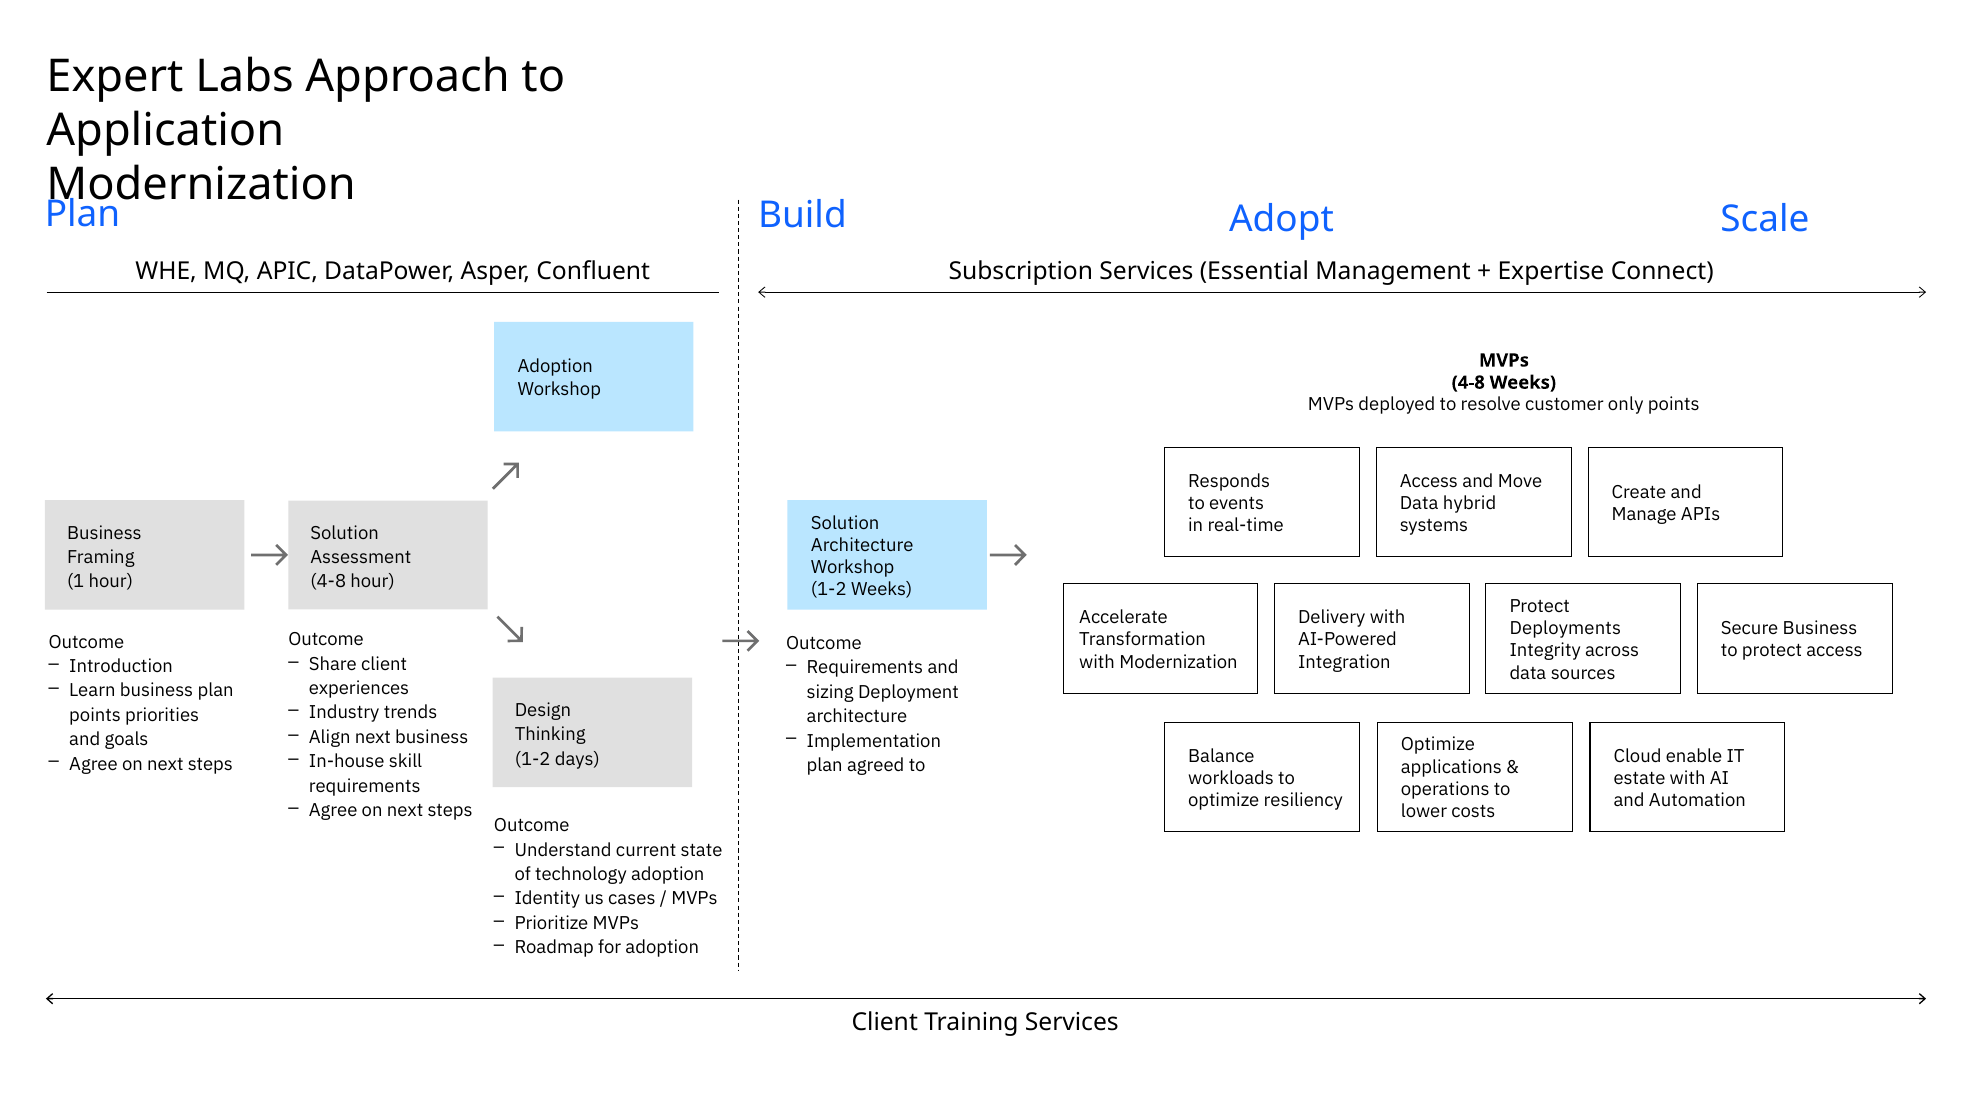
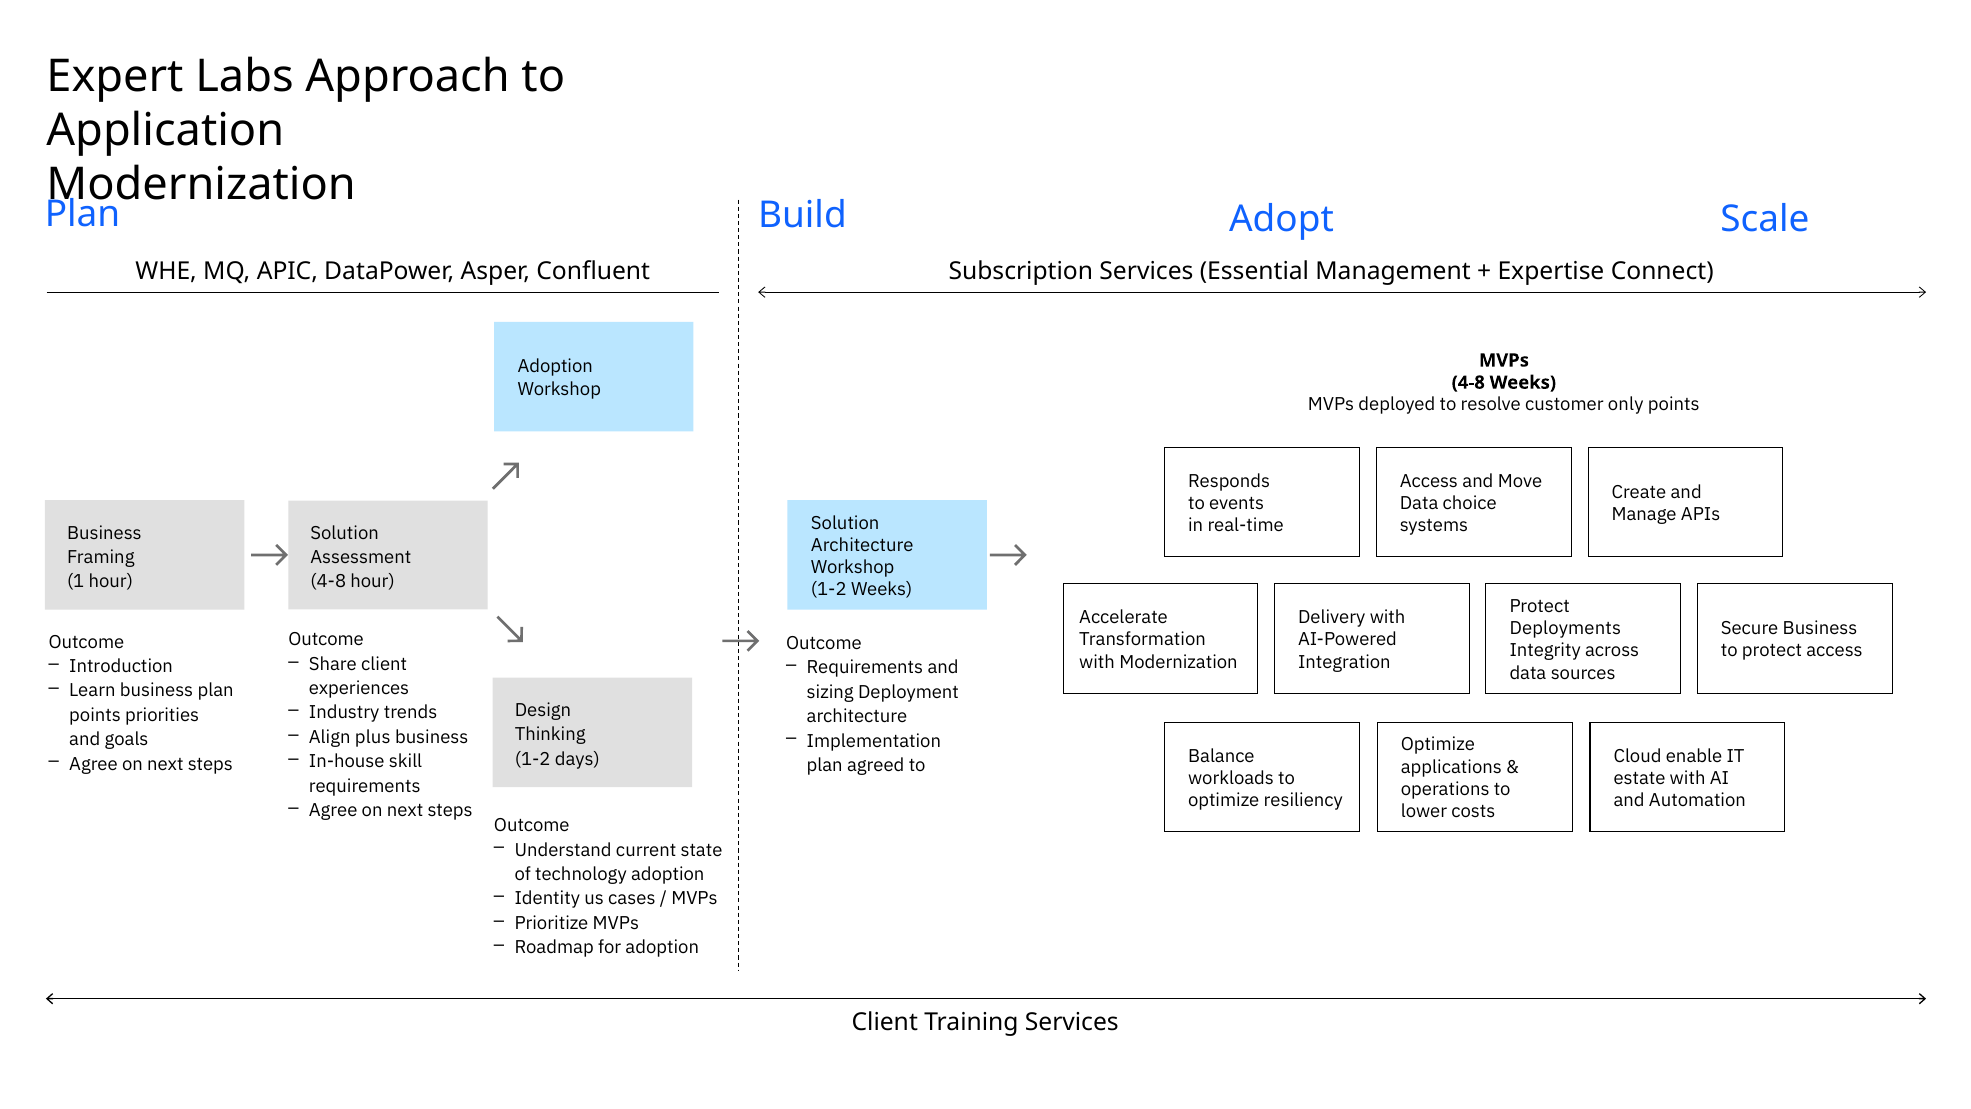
hybrid: hybrid -> choice (1470, 503)
Align next: next -> plus (373, 737)
